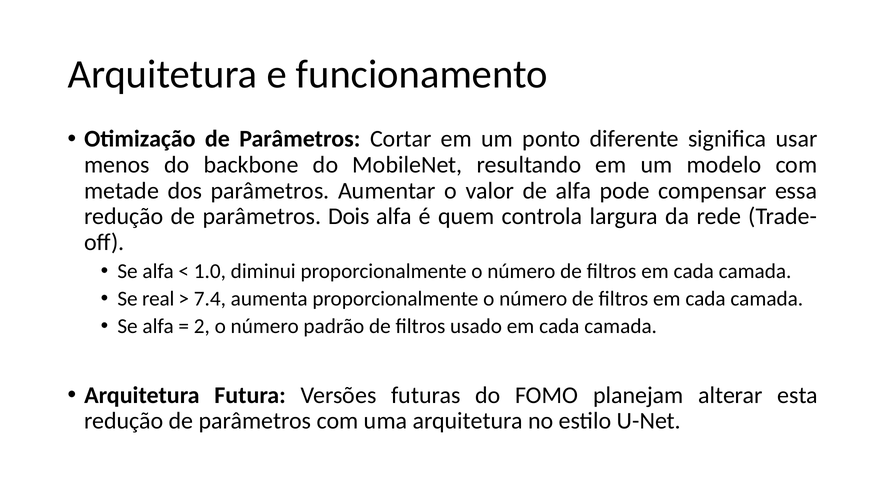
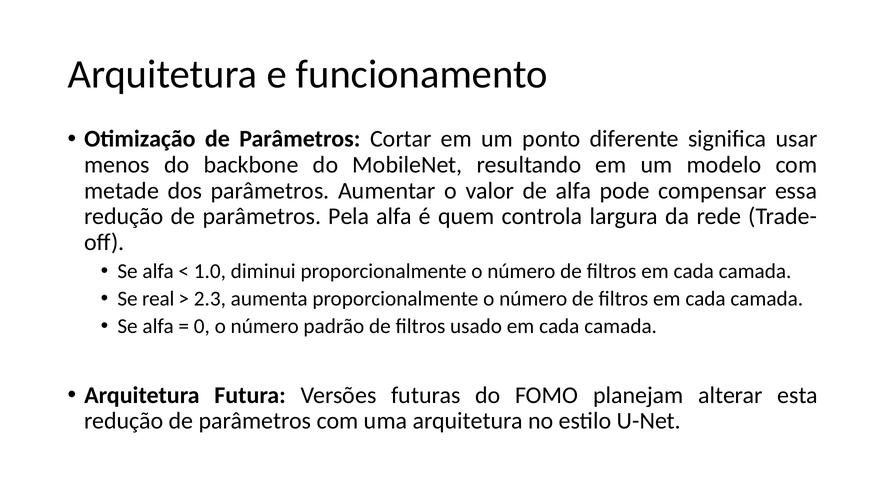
Dois: Dois -> Pela (349, 217)
7.4: 7.4 -> 2.3 (210, 299)
2: 2 -> 0 (202, 327)
